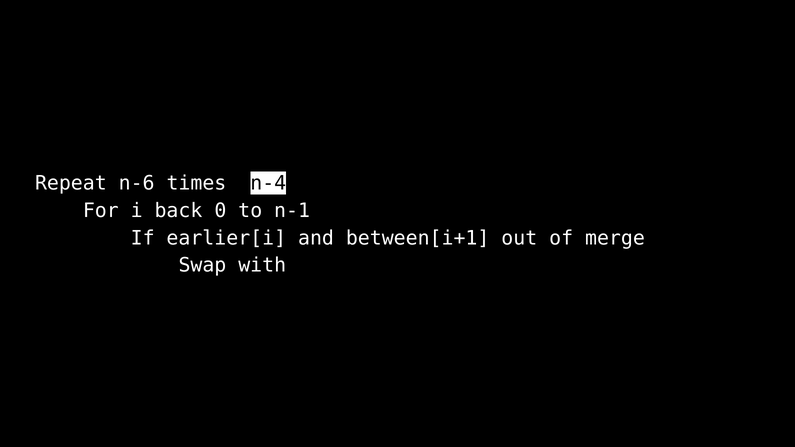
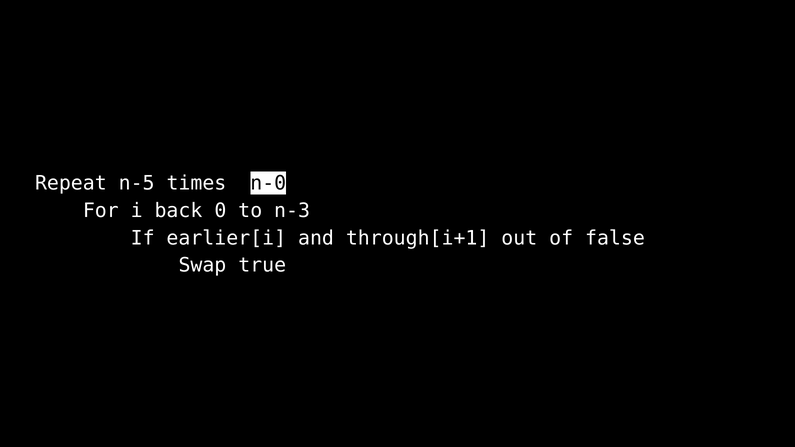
n-6: n-6 -> n-5 (137, 183)
n-4: n-4 -> n-0 (268, 183)
n-1: n-1 -> n-3 (292, 211)
between[i+1: between[i+1 -> through[i+1 (418, 238)
merge: merge -> false (615, 238)
with: with -> true (262, 266)
